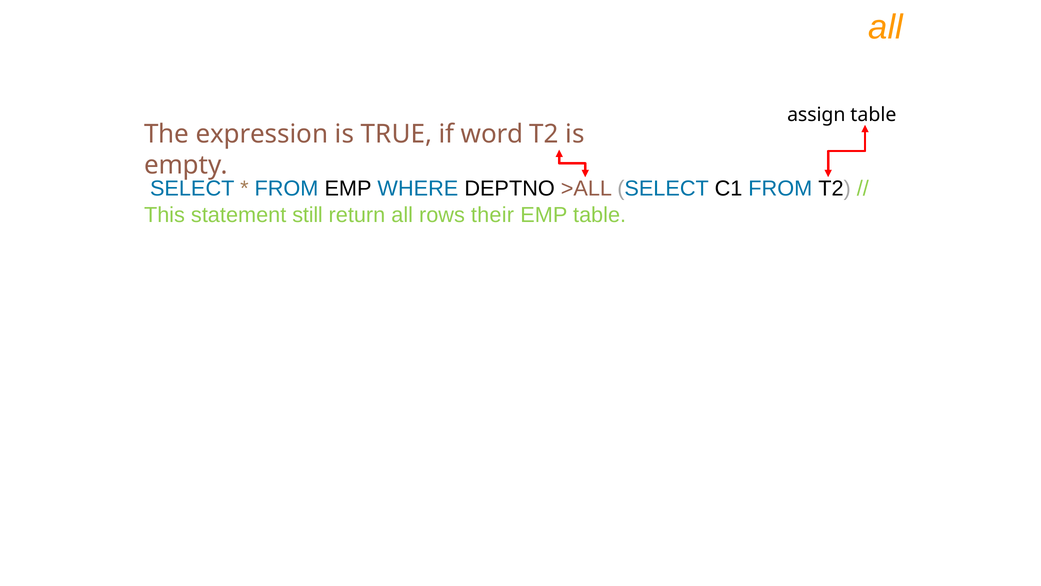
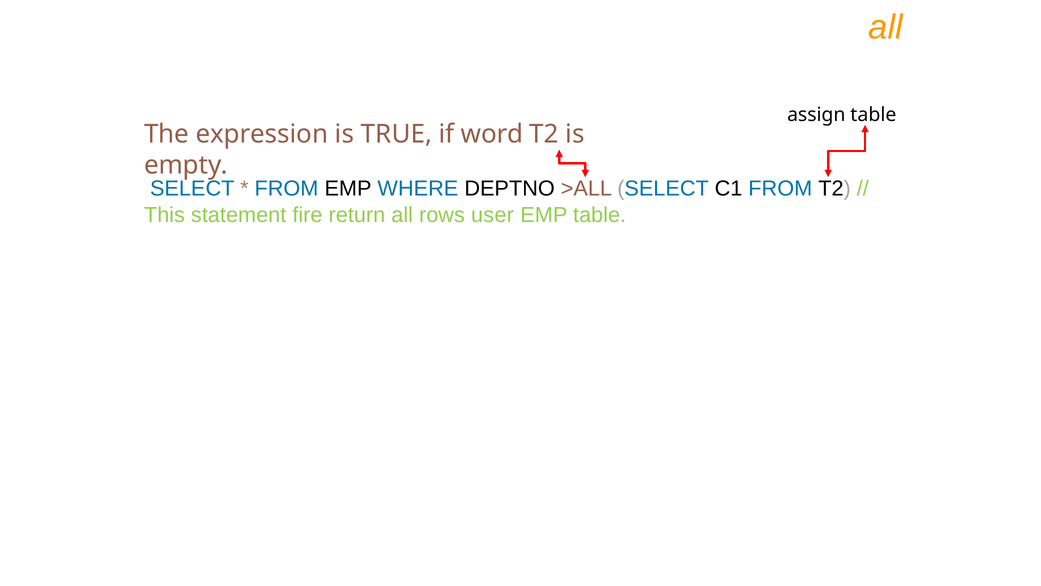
still: still -> fire (307, 215)
their: their -> user (492, 215)
